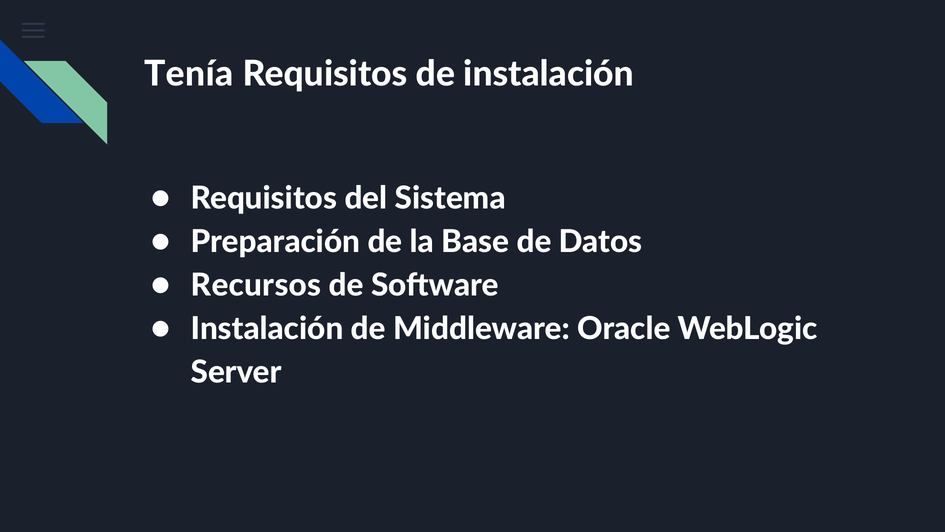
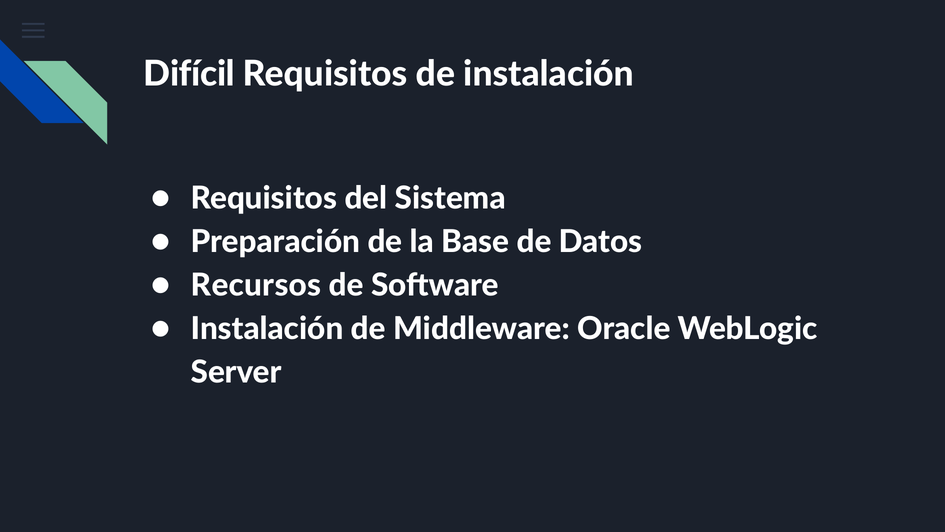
Tenía: Tenía -> Difícil (189, 74)
